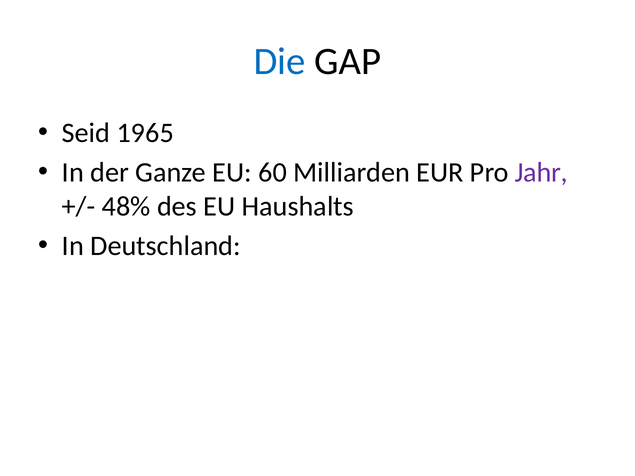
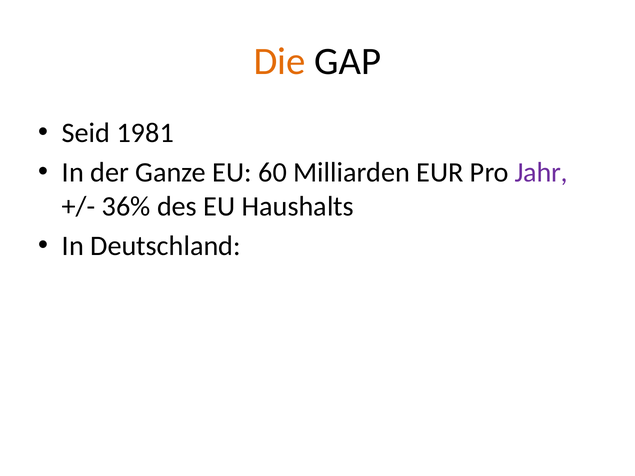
Die colour: blue -> orange (280, 61)
1965: 1965 -> 1981 (145, 133)
48%: 48% -> 36% (126, 207)
